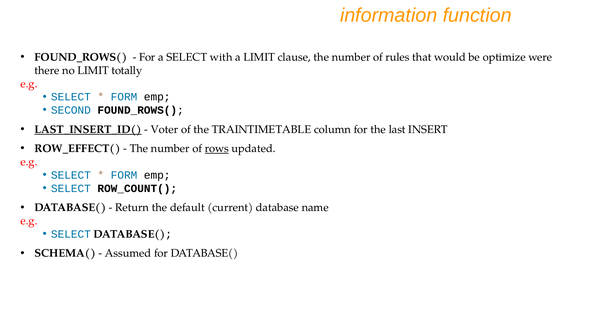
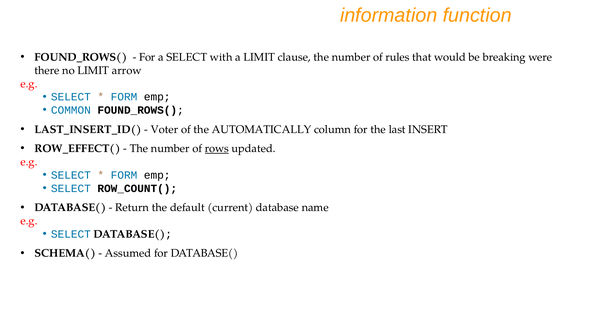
optimize: optimize -> breaking (504, 57)
totally: totally -> arrow (127, 70)
SECOND: SECOND -> COMMON (71, 110)
LAST_INSERT_ID( underline: present -> none (88, 129)
TRAINTIMETABLE: TRAINTIMETABLE -> AUTOMATICALLY (262, 129)
